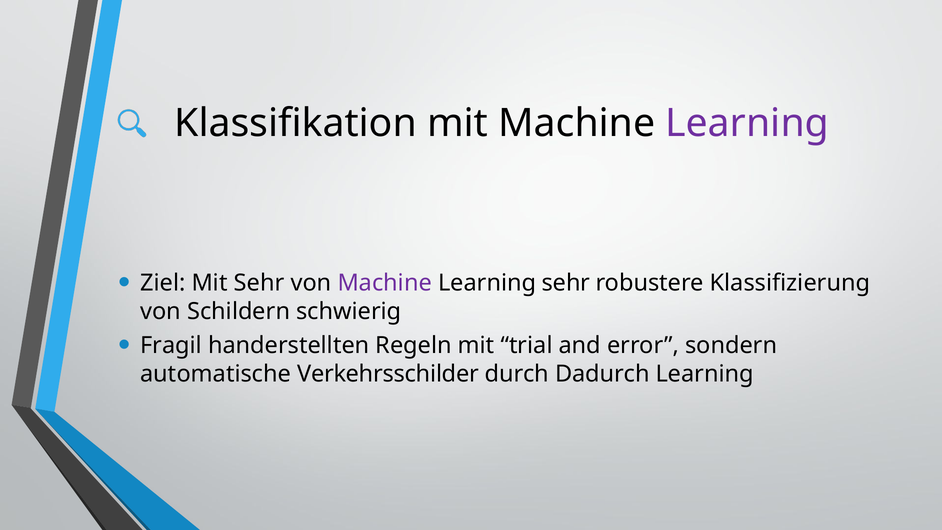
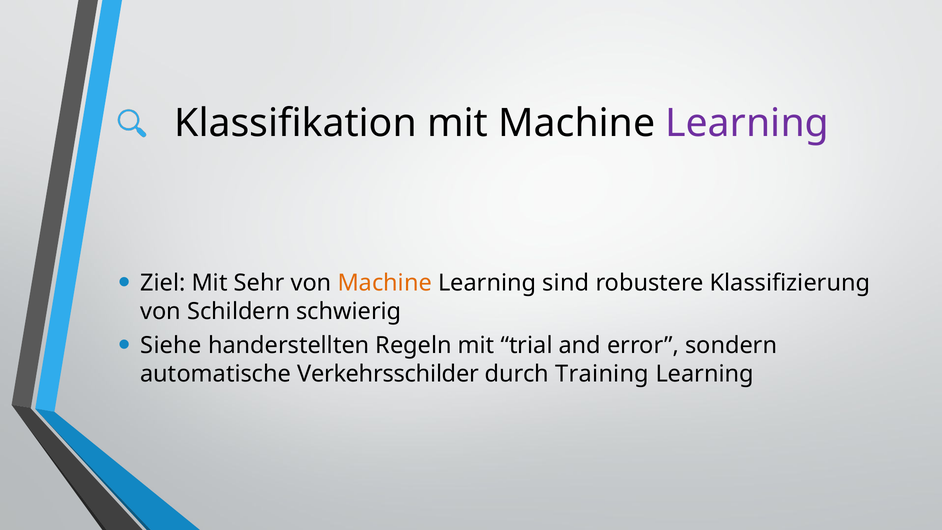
Machine colour: purple -> orange (385, 283)
Learning sehr: sehr -> sind (566, 283)
Fragil: Fragil -> Siehe (171, 345)
Dadurch: Dadurch -> Training (602, 374)
